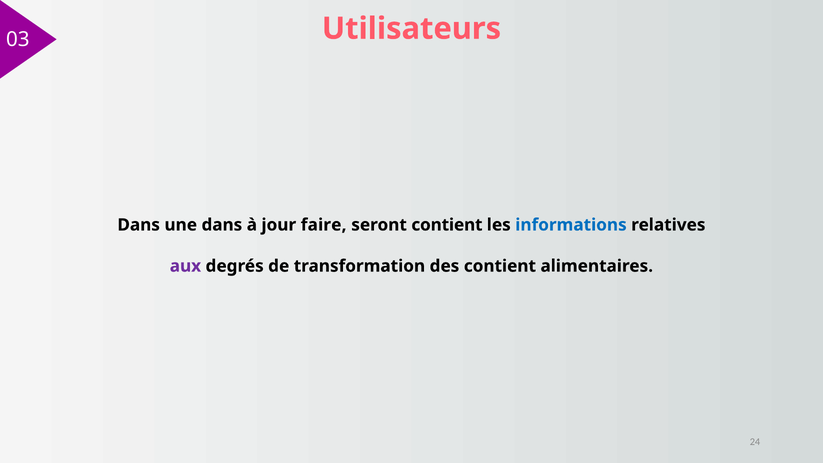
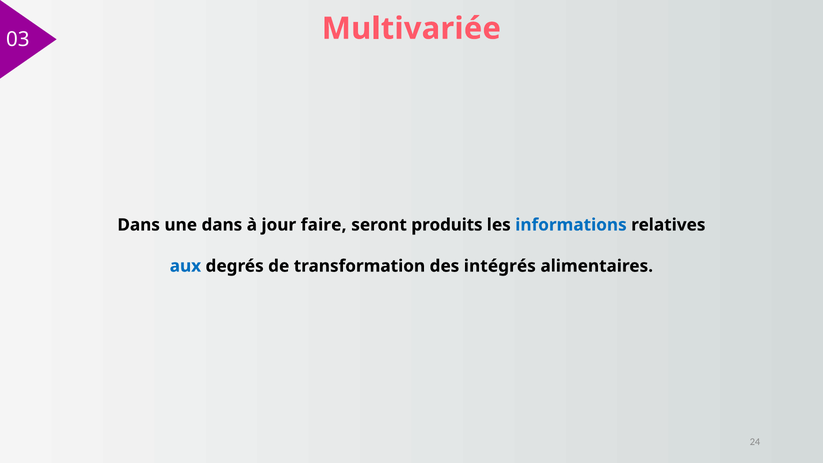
Utilisateurs: Utilisateurs -> Multivariée (411, 29)
seront contient: contient -> produits (447, 225)
aux colour: purple -> blue (185, 266)
des contient: contient -> intégrés (500, 266)
